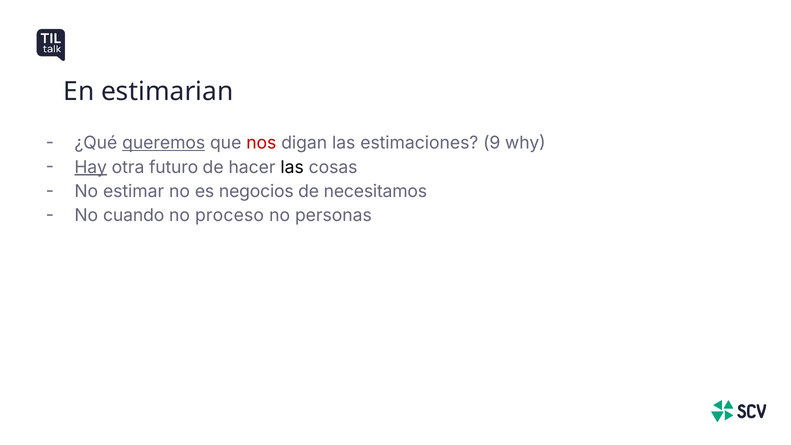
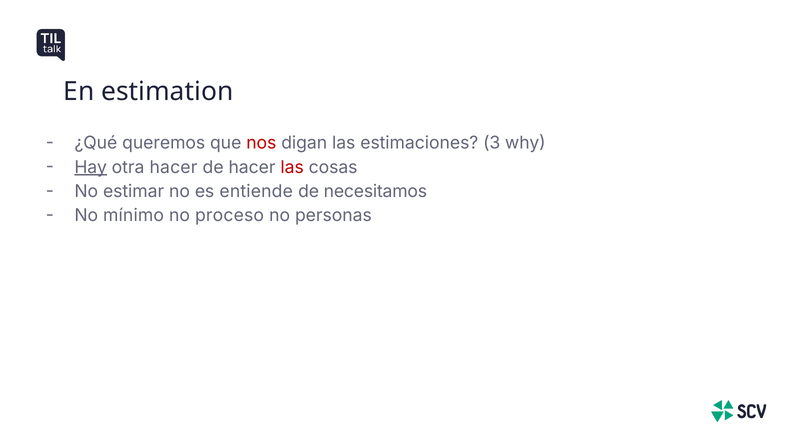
estimarian: estimarian -> estimation (167, 92)
queremos underline: present -> none (164, 143)
9: 9 -> 3 (492, 143)
otra futuro: futuro -> hacer (173, 167)
las colour: black -> red (292, 167)
negocios: negocios -> entiende (256, 191)
cuando: cuando -> mínimo (134, 216)
